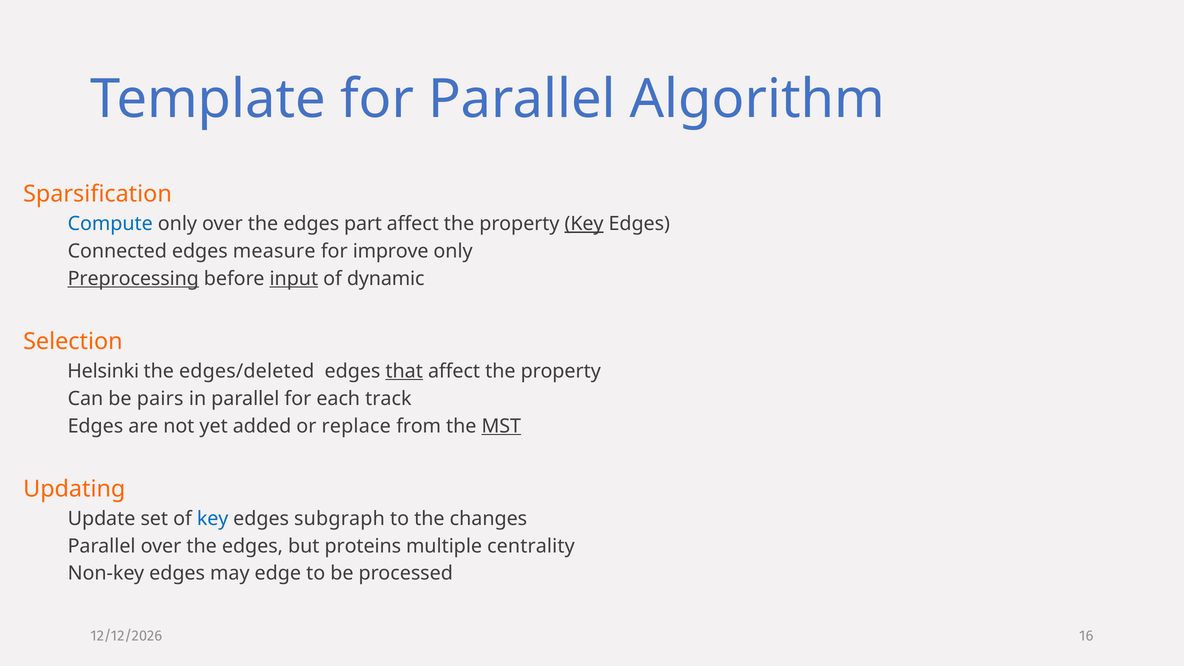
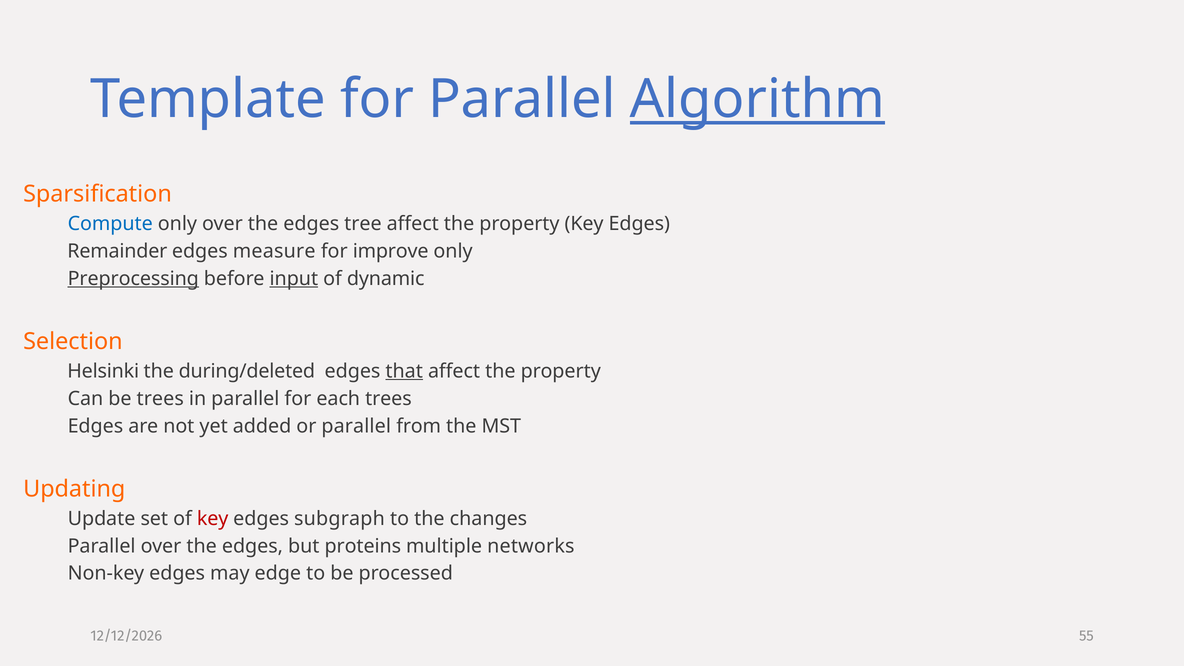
Algorithm underline: none -> present (757, 99)
part: part -> tree (363, 224)
Key underline: present -> none (584, 224)
Connected: Connected -> Remainder (117, 251)
edges/deleted: edges/deleted -> during/deleted (247, 371)
be pairs: pairs -> trees (160, 399)
each track: track -> trees (388, 399)
or replace: replace -> parallel (356, 426)
MST underline: present -> none (501, 426)
key colour: blue -> red (213, 519)
centrality: centrality -> networks (531, 546)
16: 16 -> 55 (1086, 636)
